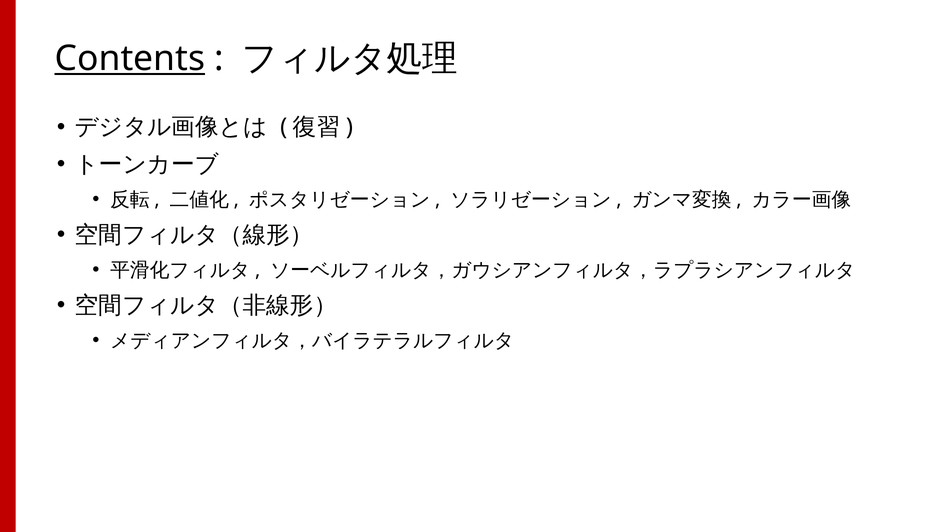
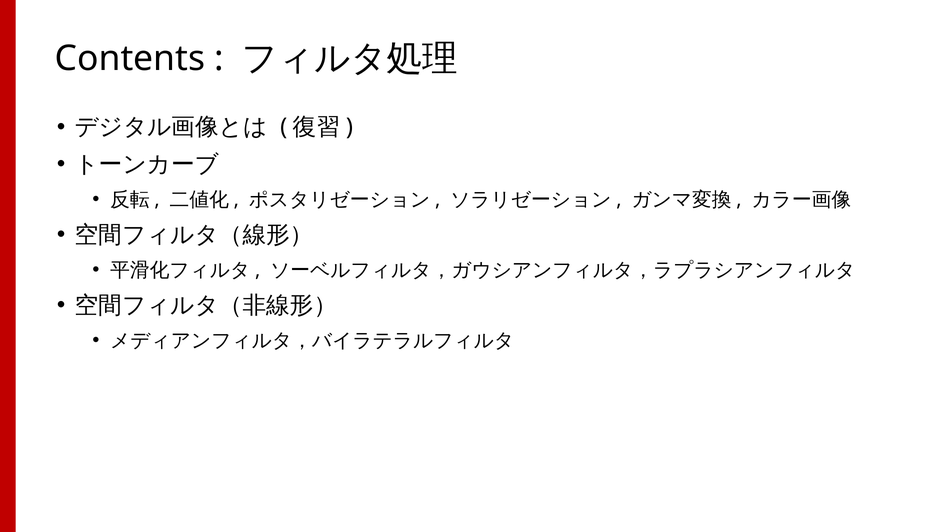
Contents underline: present -> none (130, 59)
